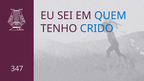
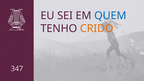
CRIDO colour: blue -> orange (97, 29)
